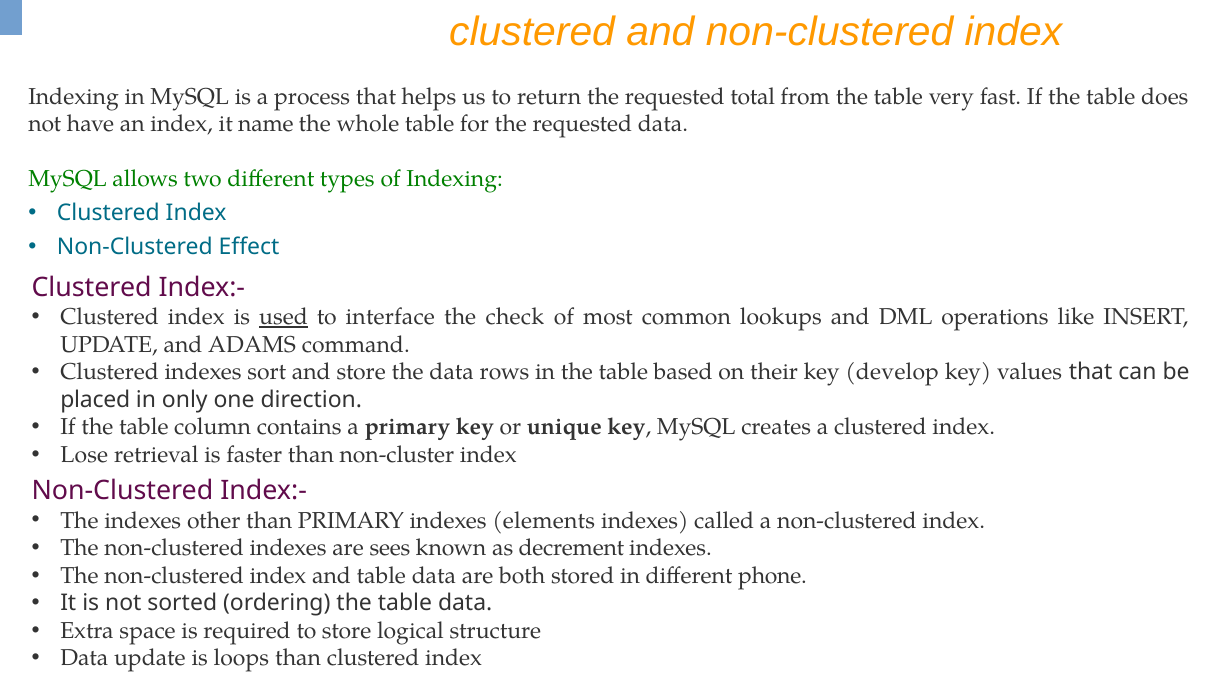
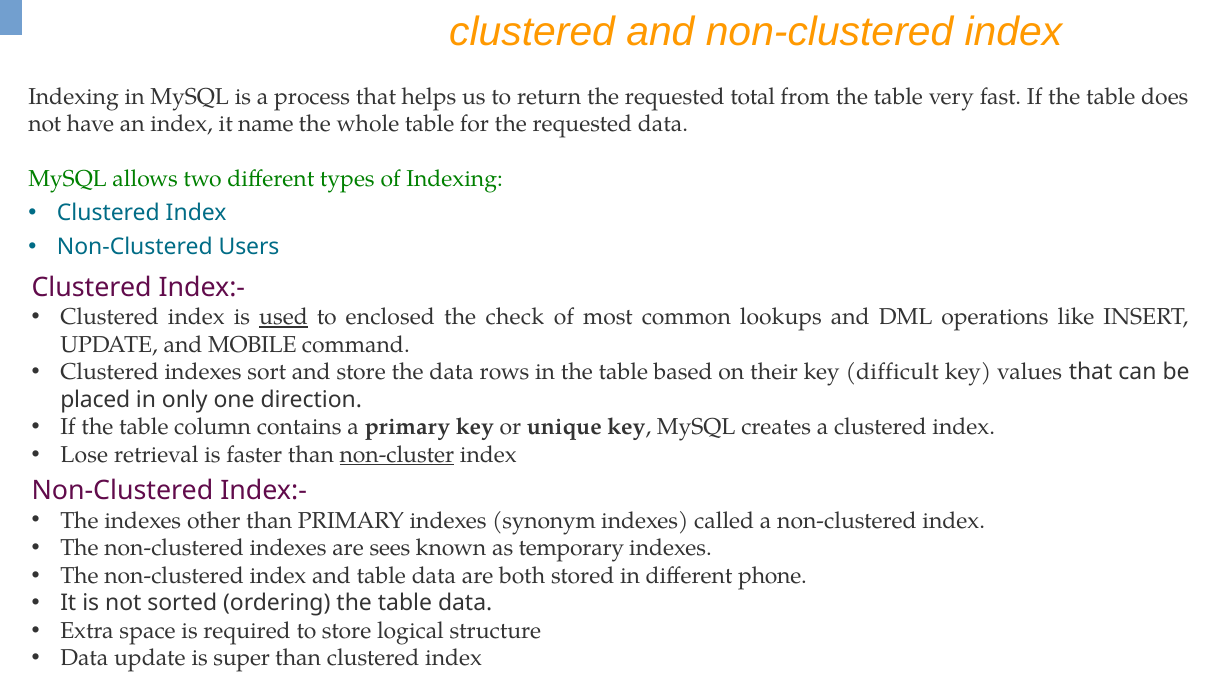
Effect: Effect -> Users (249, 247)
interface: interface -> enclosed (390, 317)
ADAMS: ADAMS -> MOBILE (252, 345)
develop: develop -> difficult (892, 372)
non-cluster underline: none -> present (397, 455)
elements: elements -> synonym (544, 521)
decrement: decrement -> temporary (571, 548)
loops: loops -> super (242, 658)
